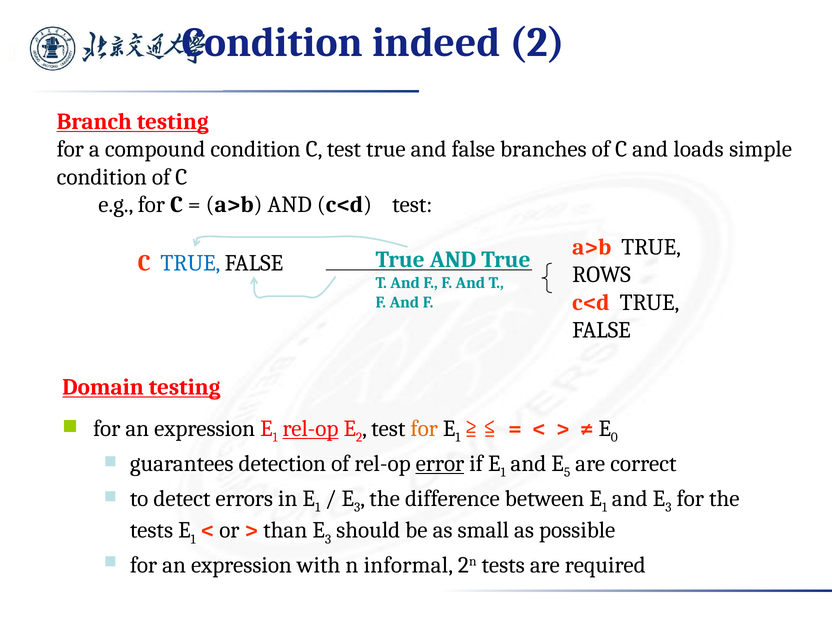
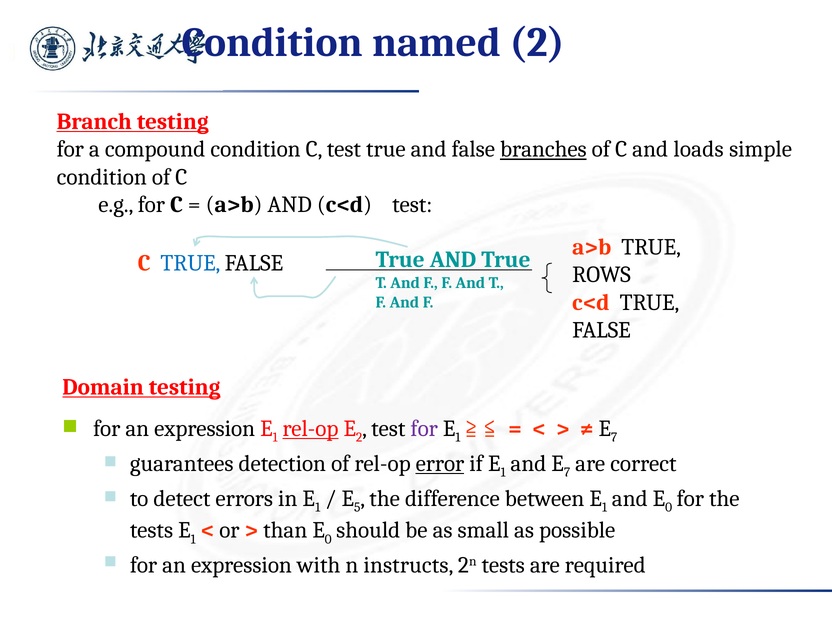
indeed: indeed -> named (436, 42)
branches underline: none -> present (543, 149)
for colour: orange -> purple (424, 429)
0: 0 -> 7 (614, 438)
5: 5 -> 7 (567, 473)
3: 3 -> 5 (357, 508)
3: 3 -> 0 (669, 508)
3: 3 -> 0 (328, 539)
informal: informal -> instructs (408, 565)
